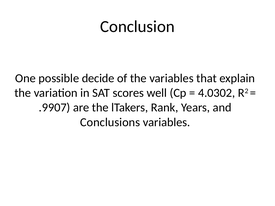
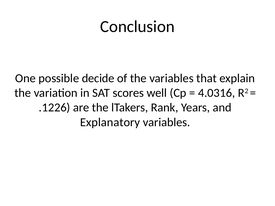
4.0302: 4.0302 -> 4.0316 (217, 93)
.9907: .9907 -> .1226 (55, 108)
Conclusions: Conclusions -> Explanatory (110, 122)
